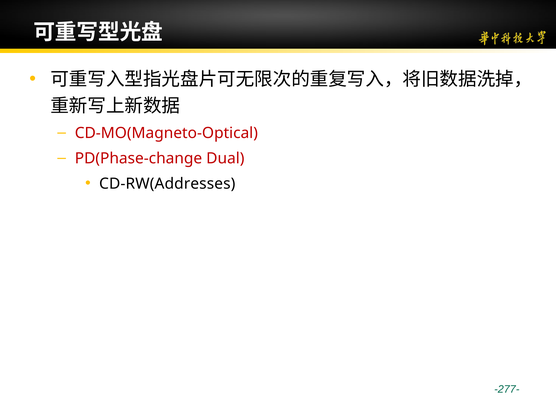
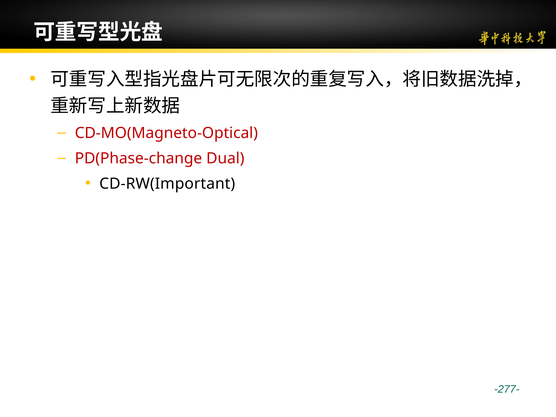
CD-RW(Addresses: CD-RW(Addresses -> CD-RW(Important (167, 184)
